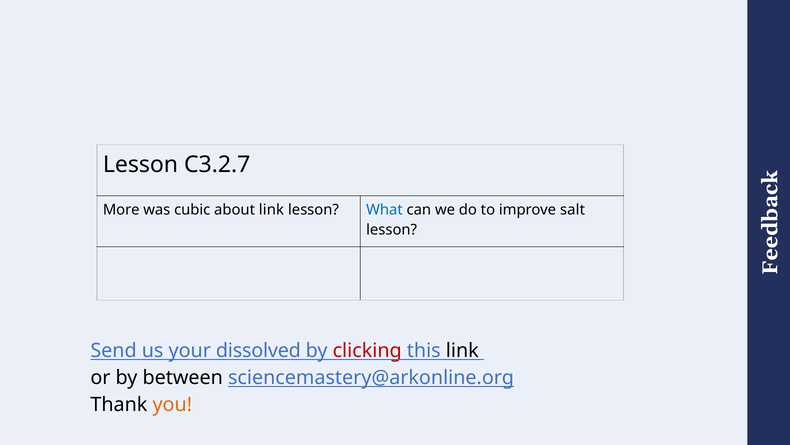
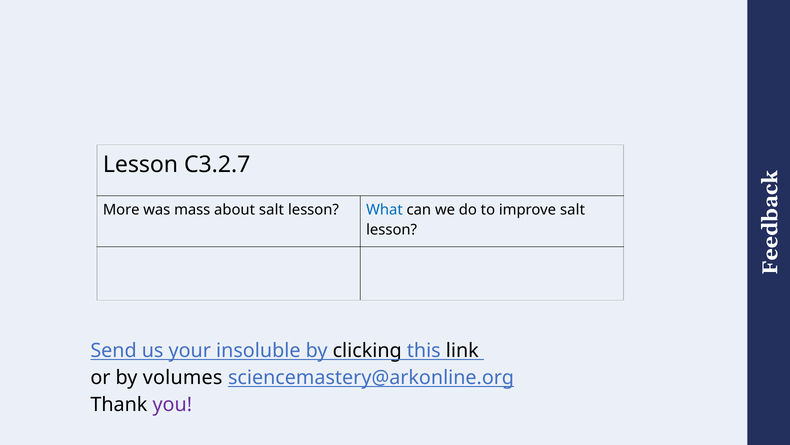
cubic: cubic -> mass (192, 209)
about link: link -> salt (271, 209)
dissolved: dissolved -> insoluble (258, 350)
clicking colour: red -> black (367, 350)
between: between -> volumes (183, 377)
you colour: orange -> purple (172, 404)
